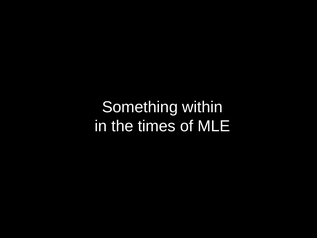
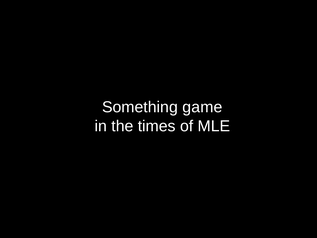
within: within -> game (202, 107)
